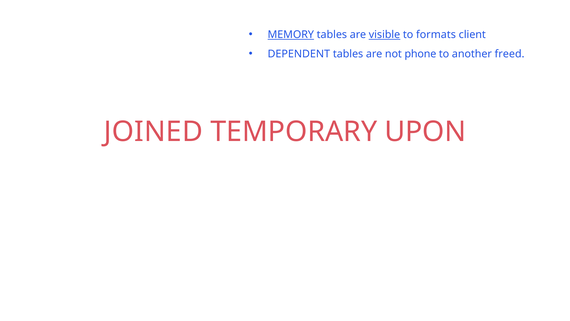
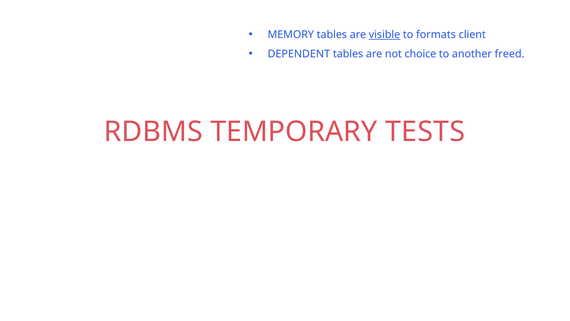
MEMORY underline: present -> none (291, 35)
phone: phone -> choice (420, 54)
JOINED: JOINED -> RDBMS (153, 132)
UPON: UPON -> TESTS (425, 132)
